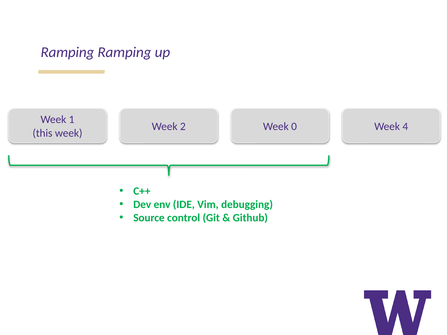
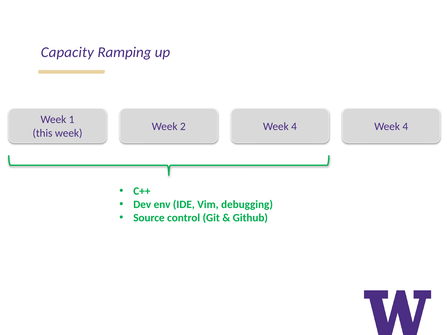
Ramping: Ramping -> Capacity (67, 52)
2 Week 0: 0 -> 4 (294, 126)
